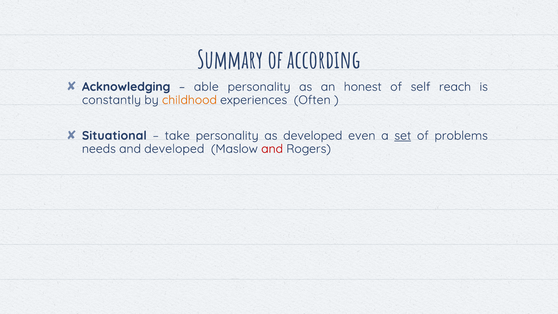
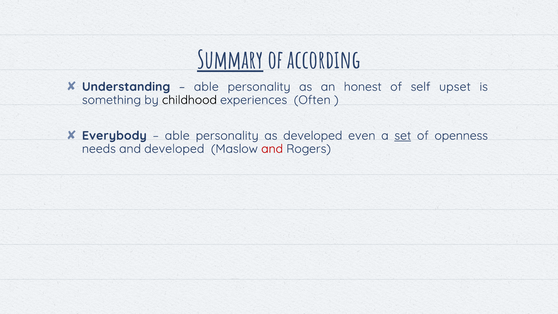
Summary underline: none -> present (230, 60)
Acknowledging: Acknowledging -> Understanding (126, 87)
reach: reach -> upset (455, 87)
constantly: constantly -> something (112, 100)
childhood colour: orange -> black (189, 100)
Situational: Situational -> Everybody (114, 136)
take: take -> able (177, 136)
problems: problems -> openness (461, 136)
